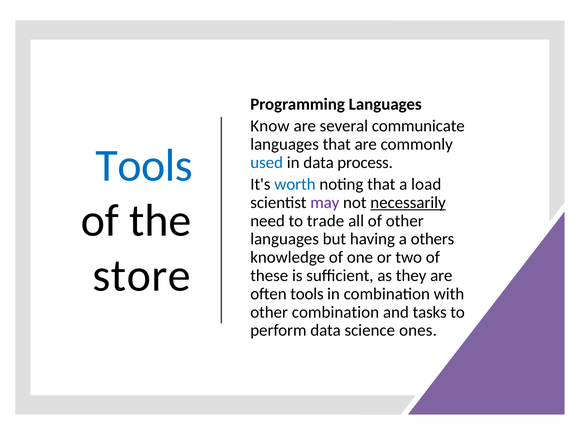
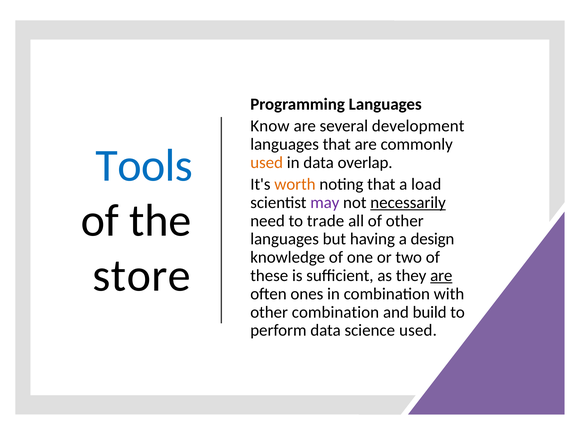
communicate: communicate -> development (418, 126)
used colour: blue -> orange (267, 163)
process: process -> overlap (365, 163)
worth colour: blue -> orange (295, 184)
others: others -> design (432, 239)
are underline: none -> present (441, 276)
often tools: tools -> ones (307, 294)
tasks: tasks -> build (430, 312)
science ones: ones -> used (418, 330)
